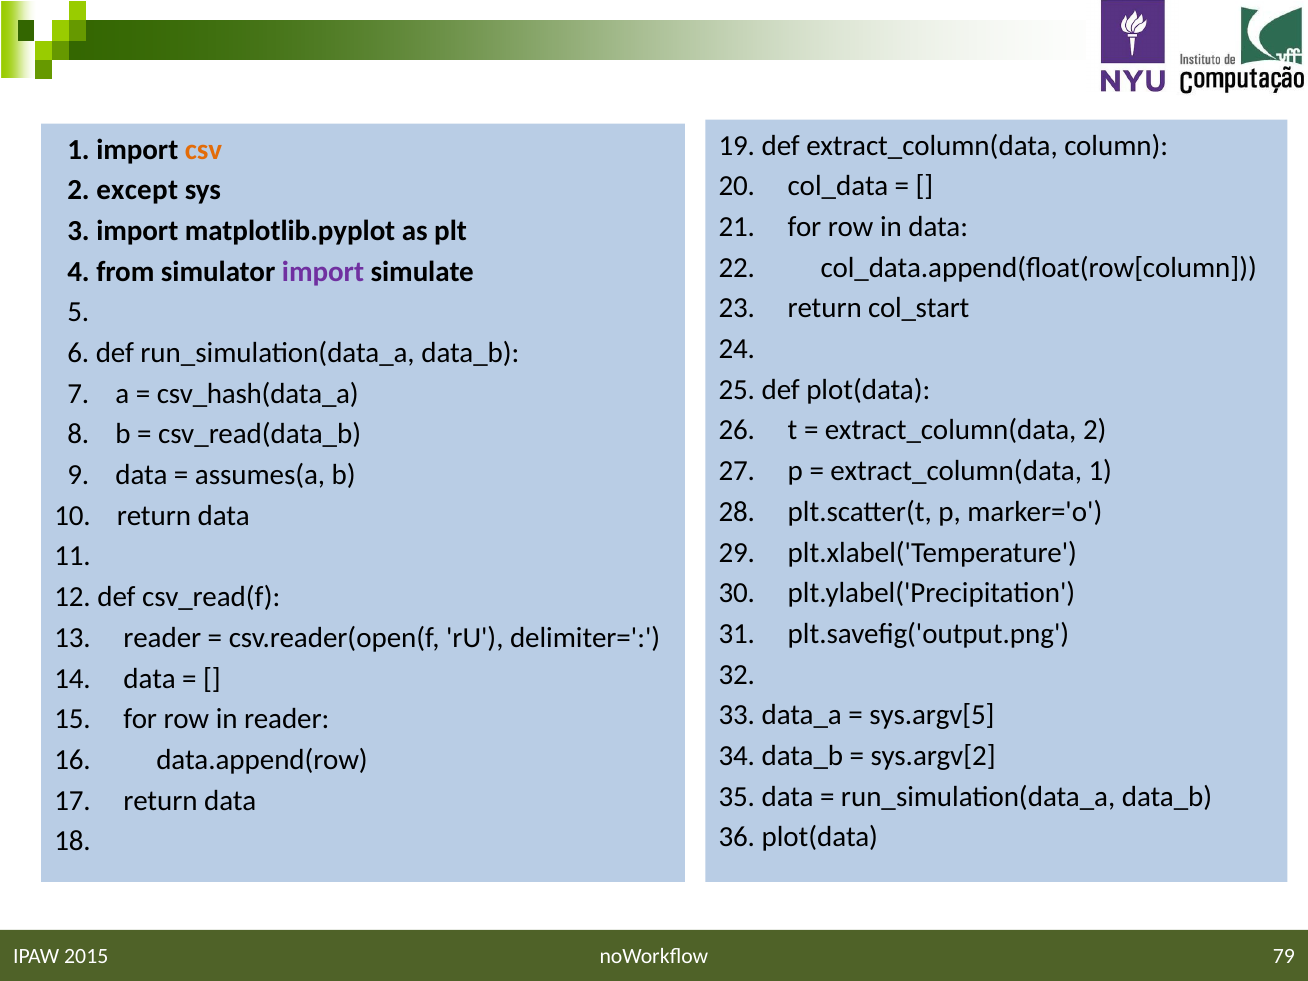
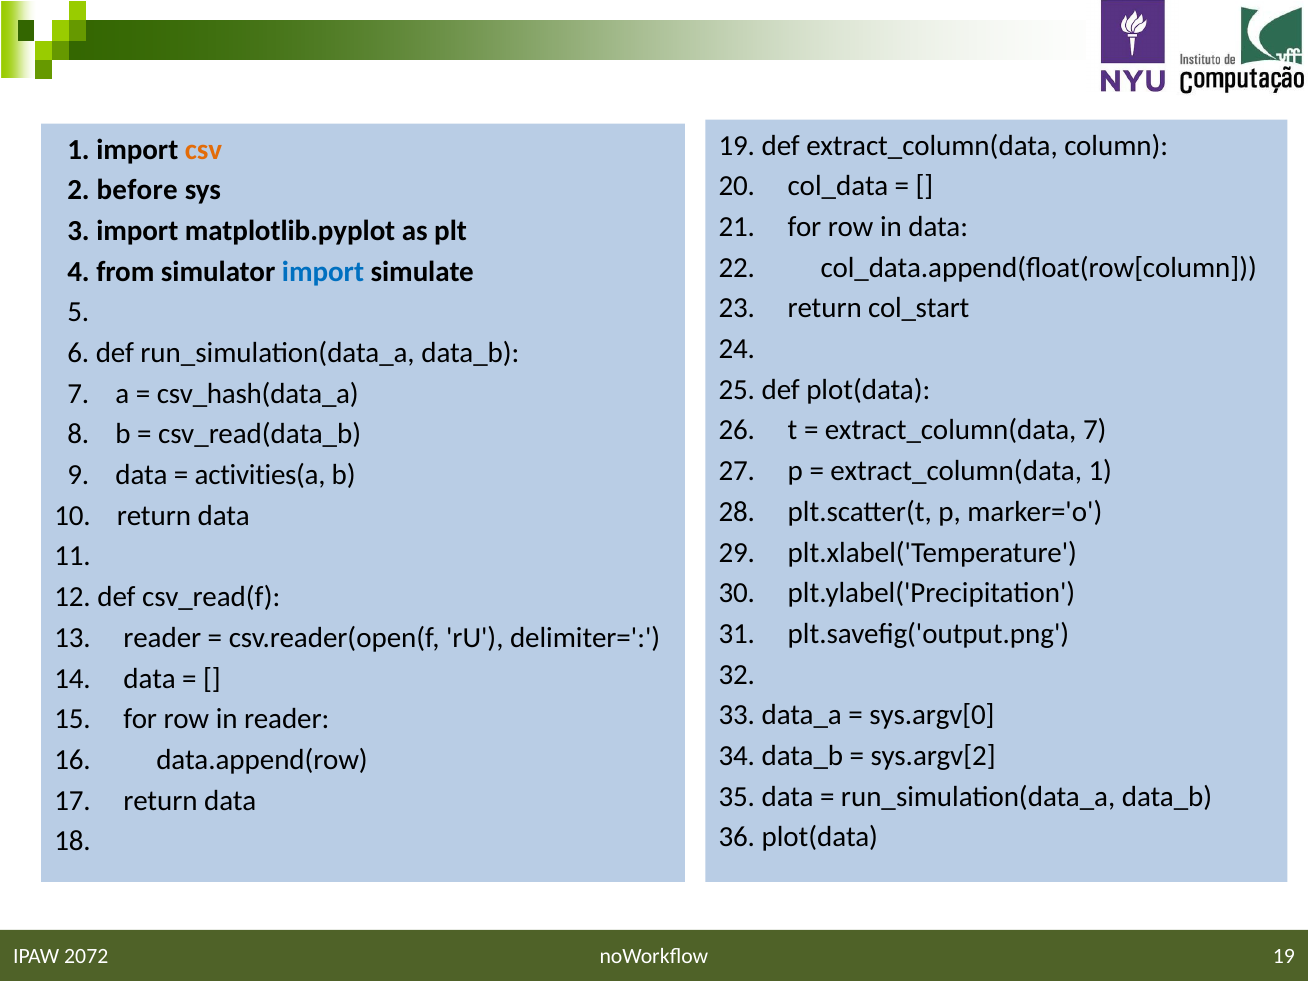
except: except -> before (137, 190)
import colour: purple -> blue (323, 272)
extract_column(data 2: 2 -> 7 (1095, 430)
assumes(a: assumes(a -> activities(a (260, 475)
sys.argv[5: sys.argv[5 -> sys.argv[0 (932, 715)
noWorkflow 79: 79 -> 19 (1284, 956)
2015: 2015 -> 2072 (86, 956)
